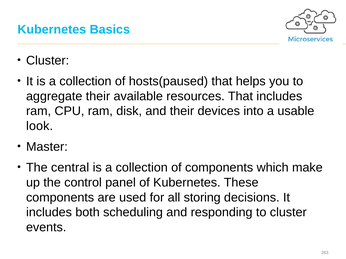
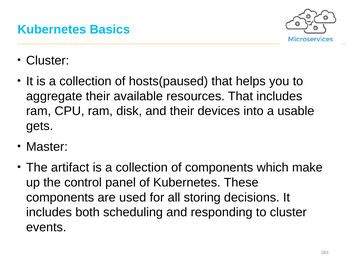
look: look -> gets (40, 126)
central: central -> artifact (70, 168)
